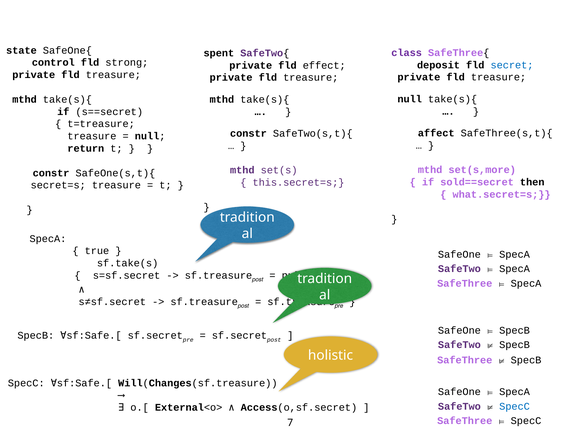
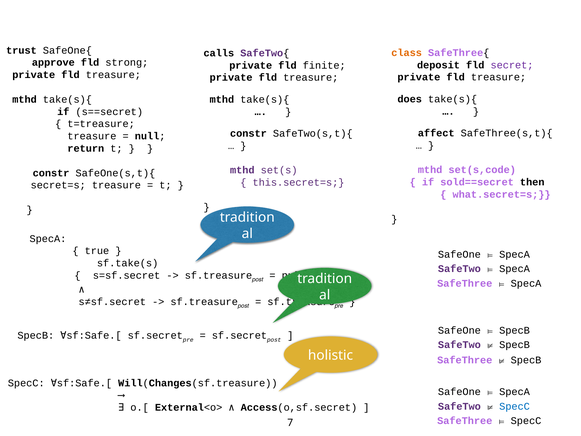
state: state -> trust (21, 50)
class colour: purple -> orange (407, 53)
spent: spent -> calls (219, 53)
control: control -> approve (53, 63)
secret colour: blue -> purple (512, 65)
effect: effect -> finite (324, 65)
null: null -> does (410, 99)
set(s,more: set(s,more -> set(s,code (482, 170)
